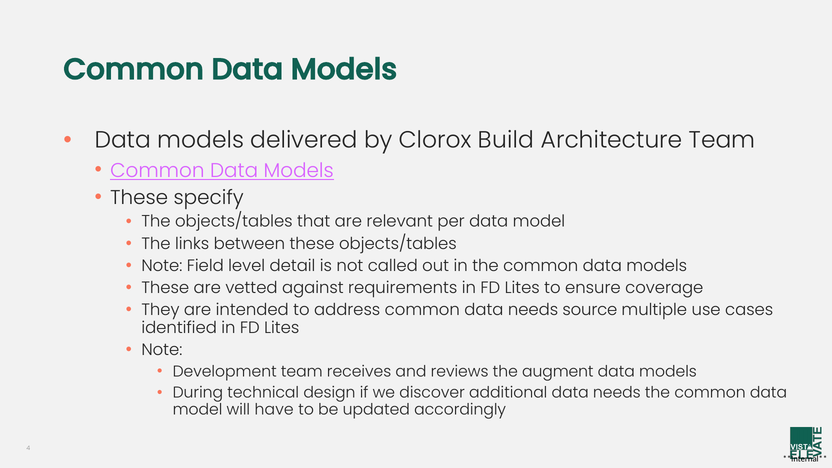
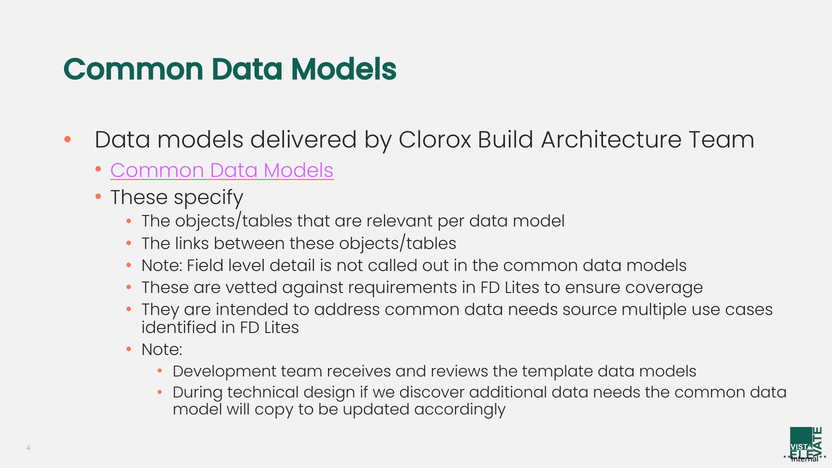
augment: augment -> template (558, 371)
have: have -> copy (274, 409)
